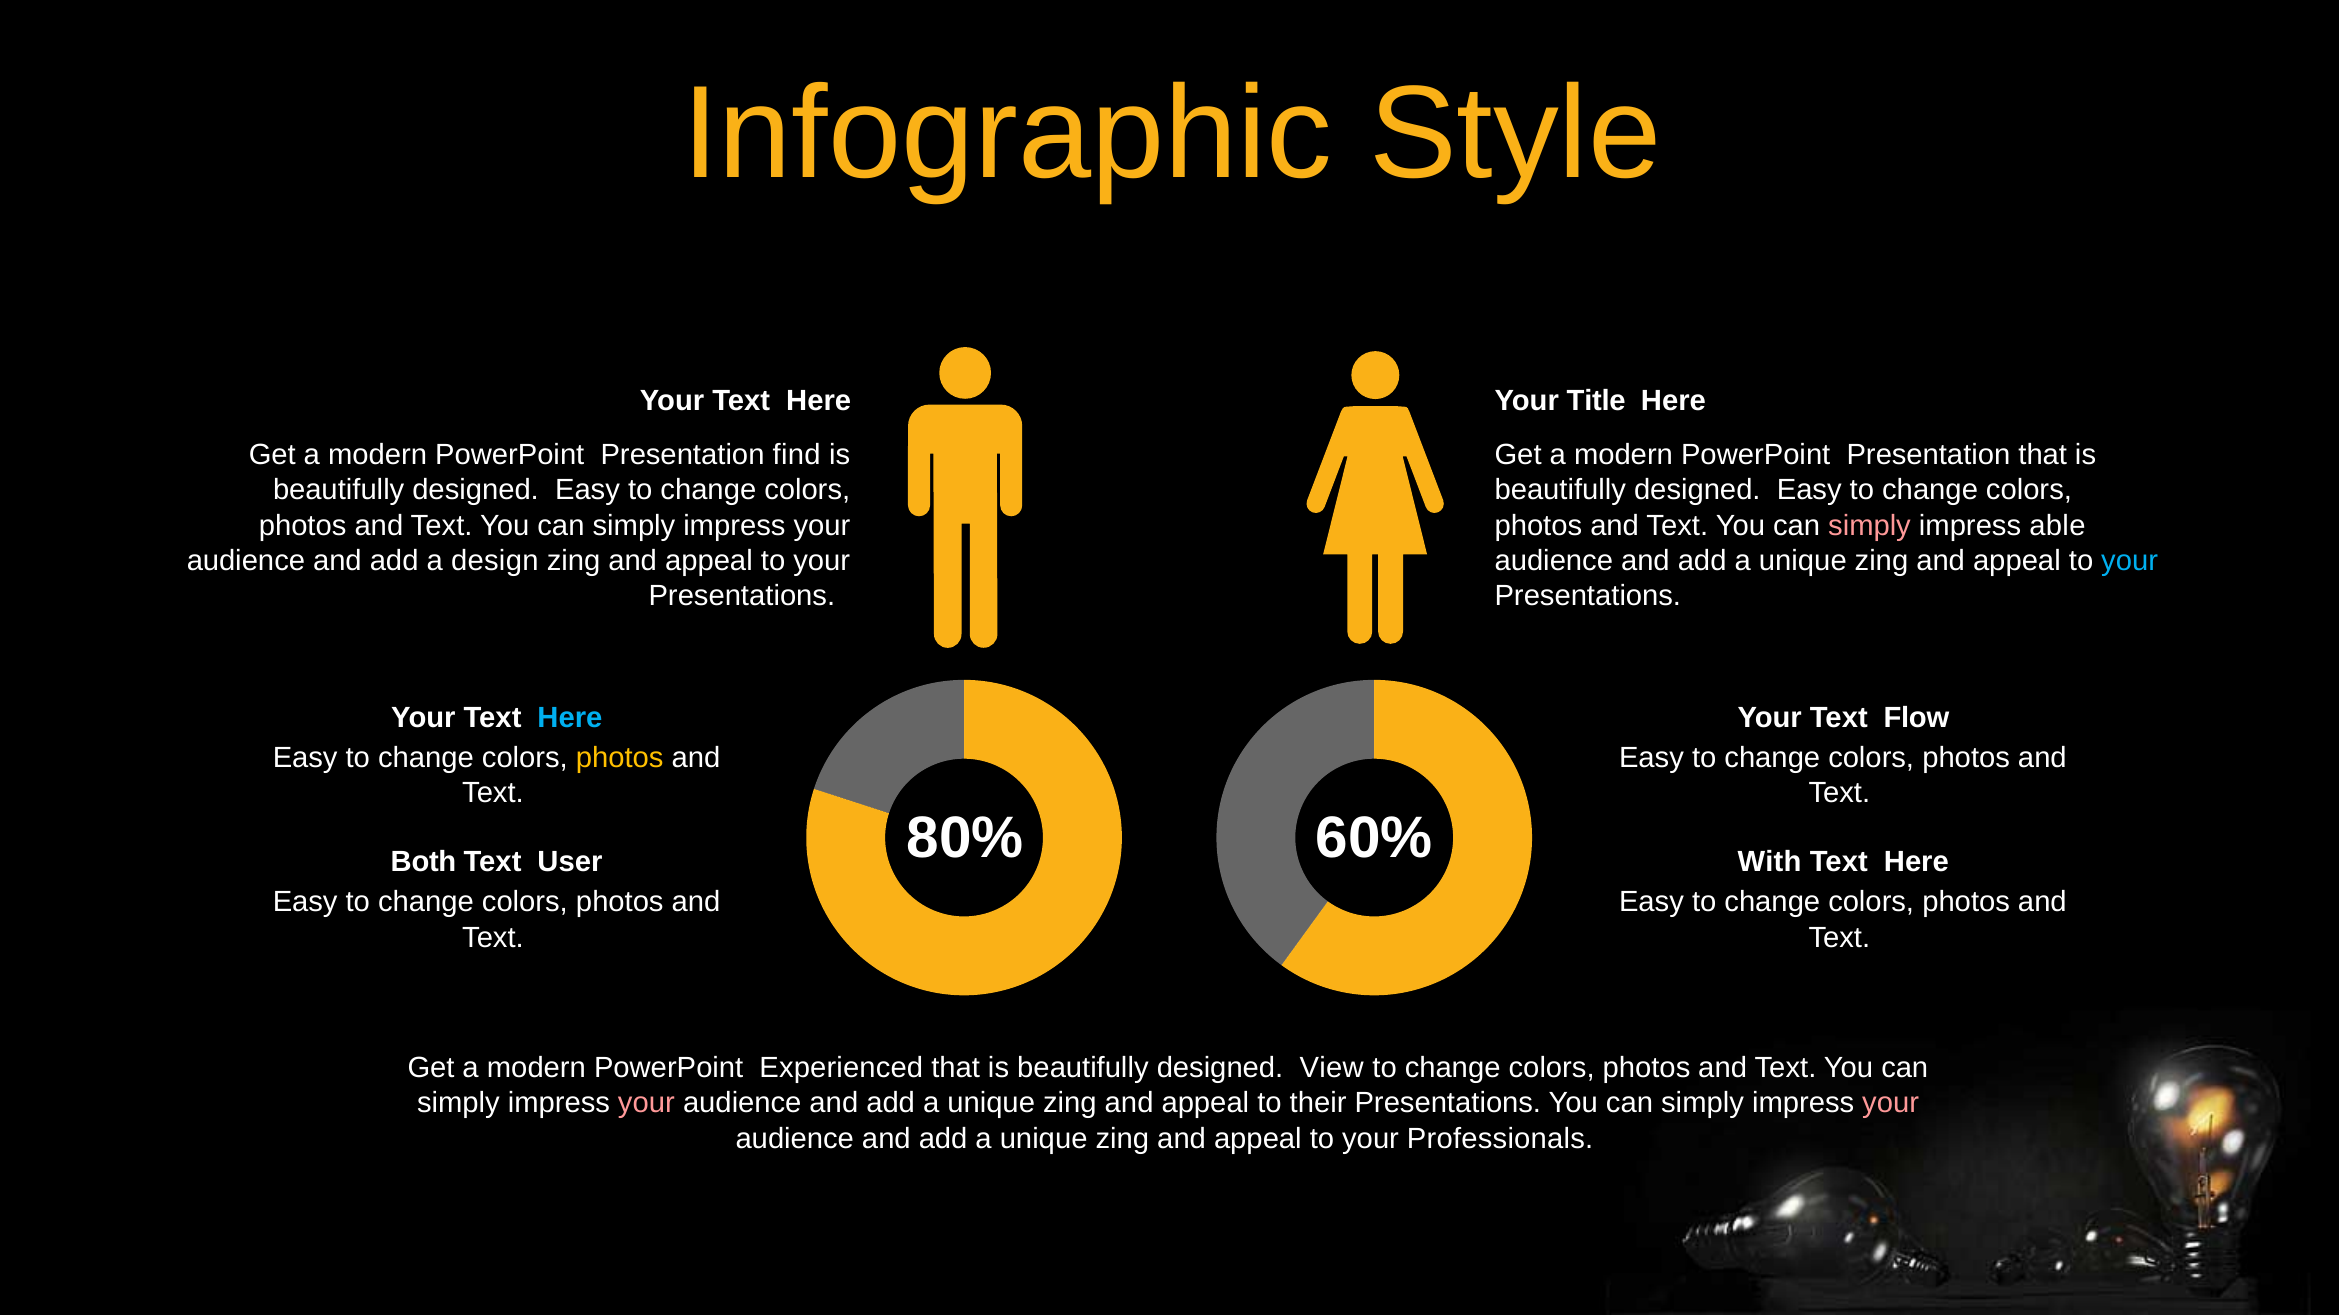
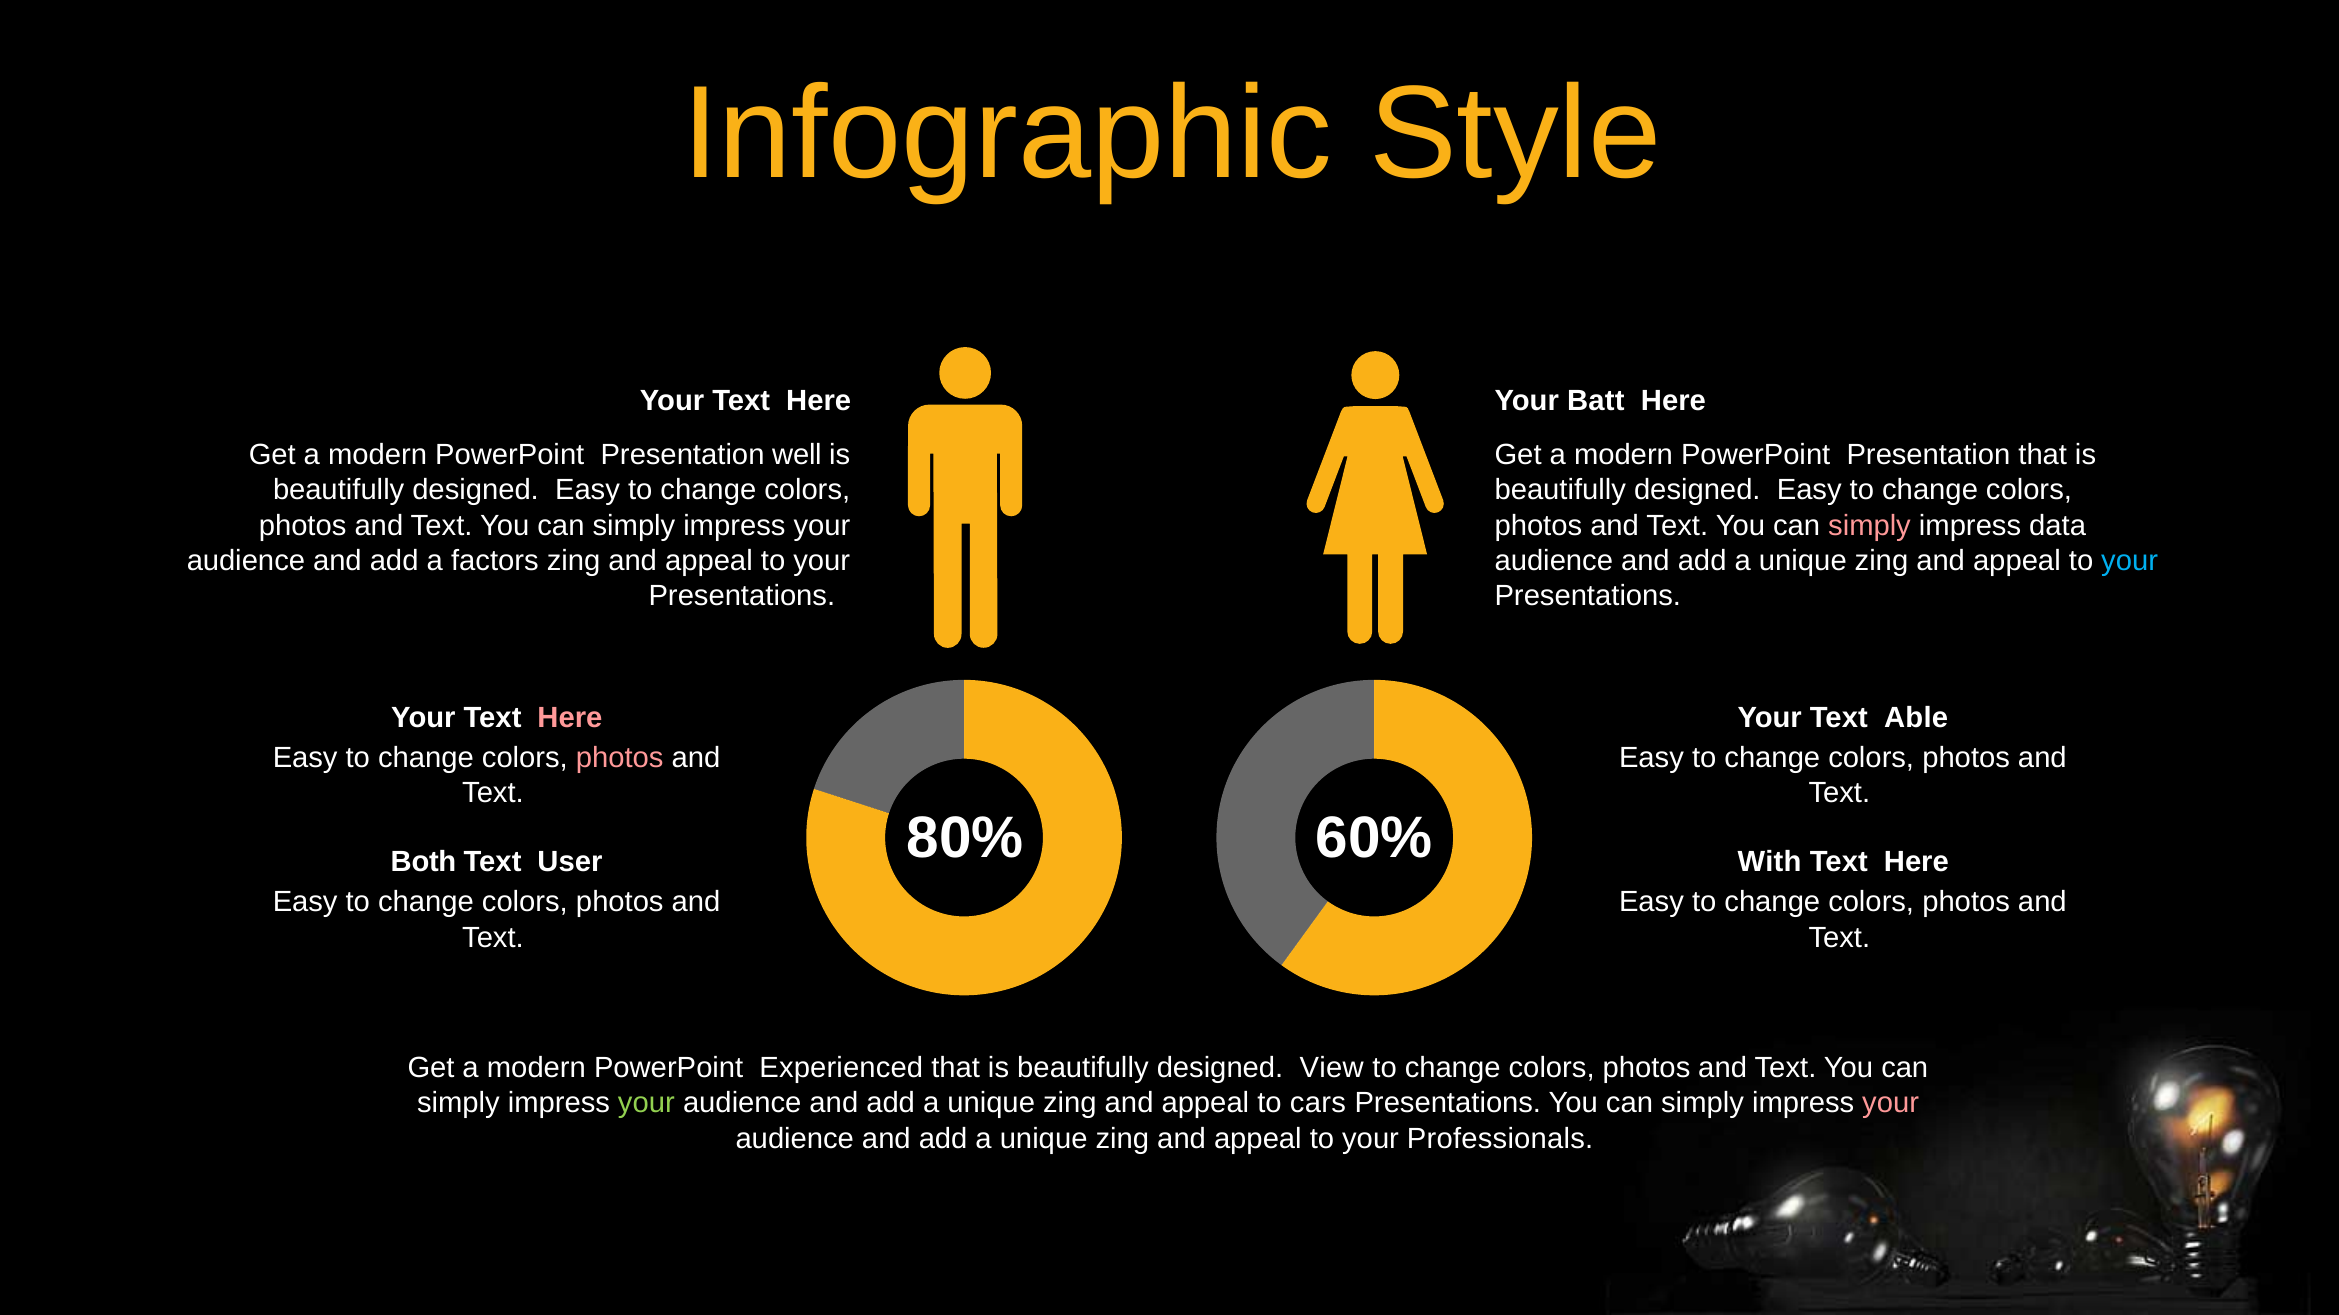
Title: Title -> Batt (1596, 401)
find: find -> well (797, 456)
able: able -> data (2058, 526)
design: design -> factors (495, 561)
Here colour: light blue -> pink (570, 718)
Flow: Flow -> Able (1916, 718)
photos colour: yellow -> pink (620, 758)
your colour: pink -> light green (646, 1104)
their: their -> cars (1318, 1104)
